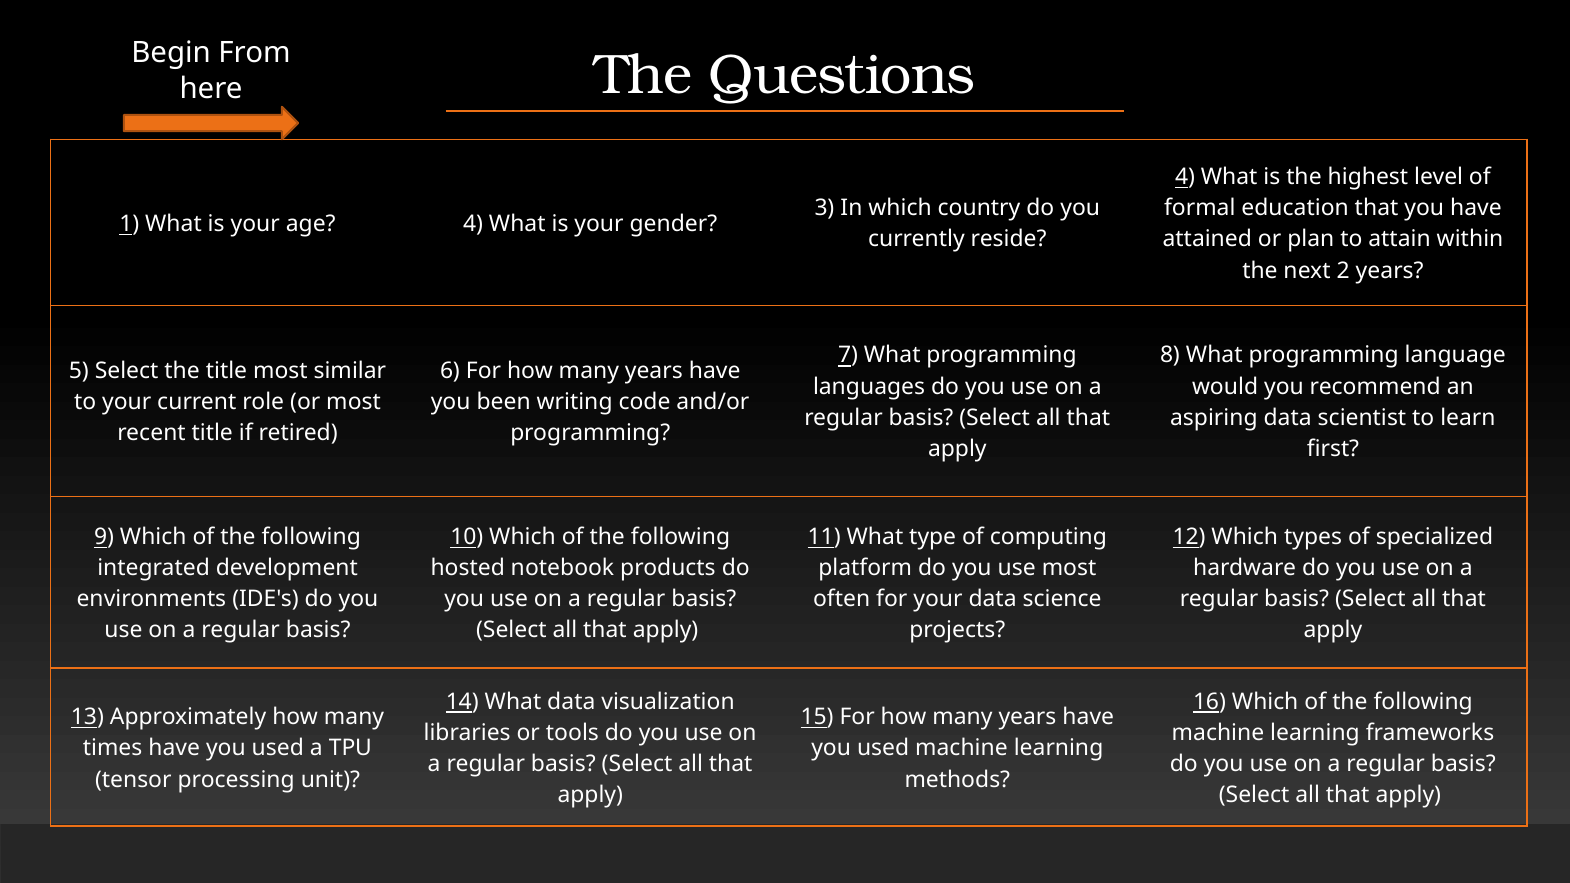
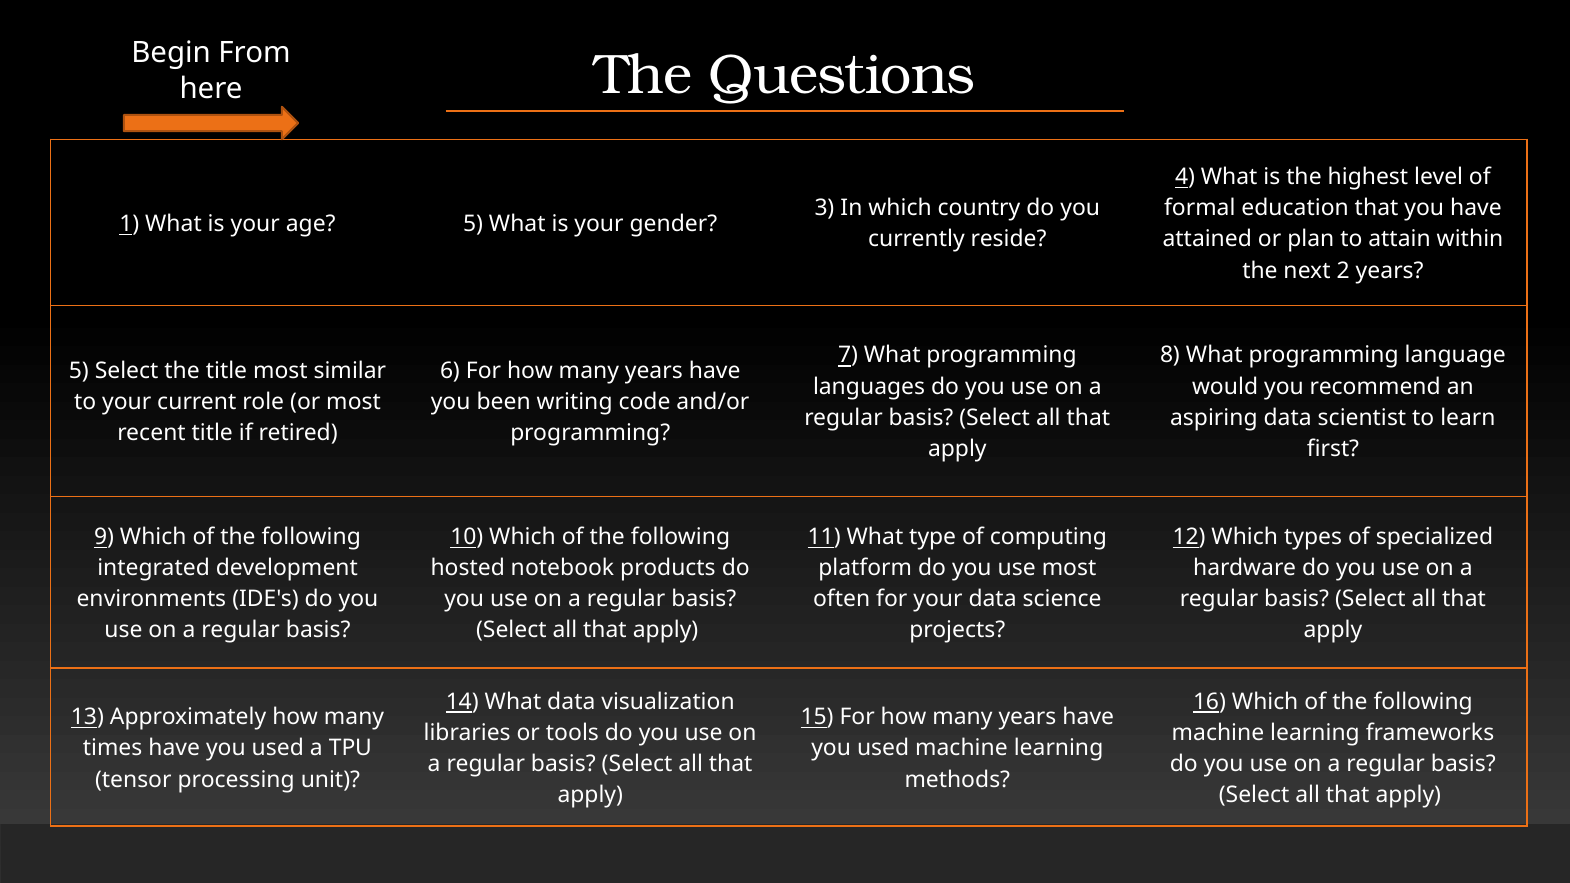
age 4: 4 -> 5 (473, 224)
